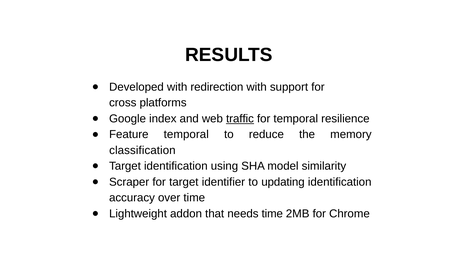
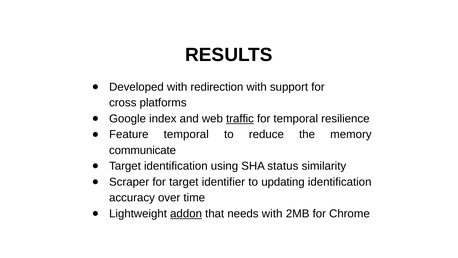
classification: classification -> communicate (143, 150)
model: model -> status (283, 166)
addon underline: none -> present (186, 213)
needs time: time -> with (272, 213)
